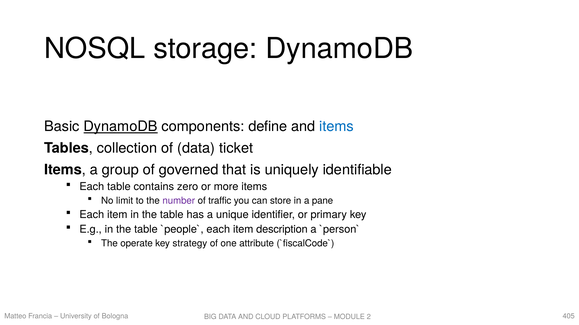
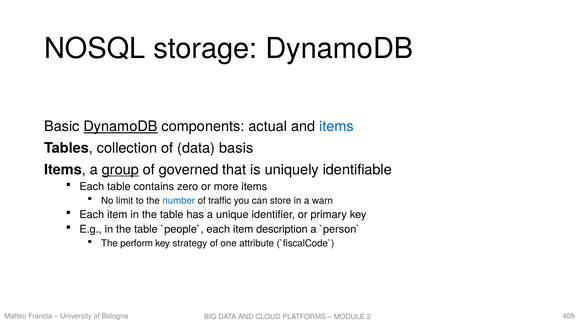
define: define -> actual (268, 127)
ticket: ticket -> basis (236, 148)
group underline: none -> present (120, 170)
number colour: purple -> blue (179, 201)
pane: pane -> warn (322, 201)
operate: operate -> perform (137, 244)
